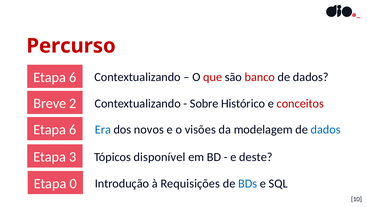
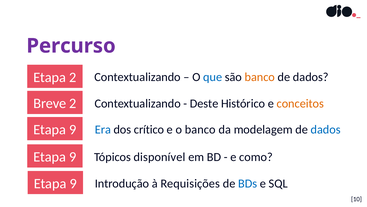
Percurso colour: red -> purple (71, 46)
6: 6 -> 2 (73, 77)
que colour: red -> blue (213, 77)
banco colour: red -> orange (260, 77)
Sobre: Sobre -> Deste (204, 103)
conceitos colour: red -> orange (300, 103)
6: 6 -> 9 (73, 129)
novos: novos -> crítico (149, 129)
o visões: visões -> banco (200, 129)
3: 3 -> 9 (73, 157)
deste: deste -> como (256, 157)
0: 0 -> 9 (73, 183)
